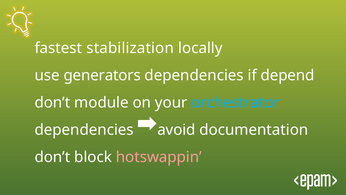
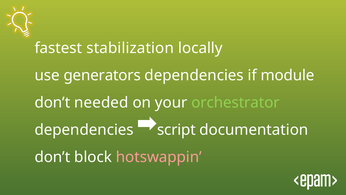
depend: depend -> module (288, 75)
module: module -> needed (101, 102)
orchestrator colour: light blue -> light green (235, 102)
avoid: avoid -> script (176, 130)
